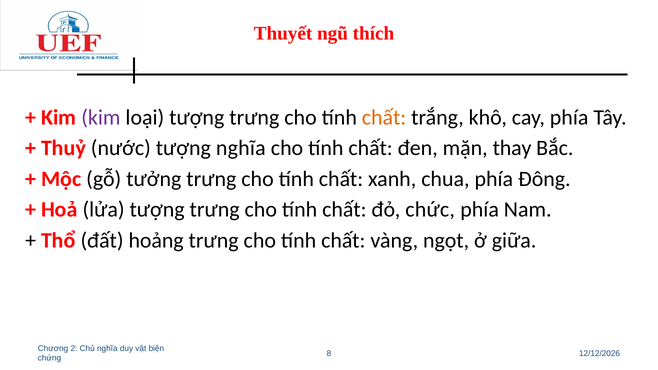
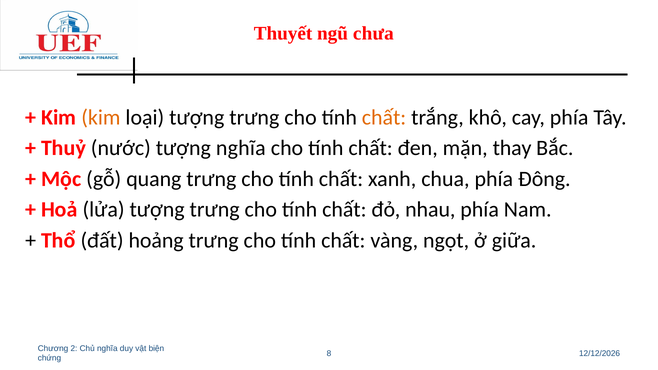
thích: thích -> chưa (373, 33)
kim colour: purple -> orange (101, 118)
tưởng: tưởng -> quang (154, 179)
chức: chức -> nhau (430, 210)
